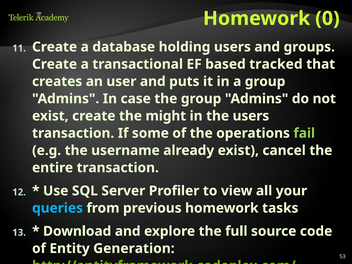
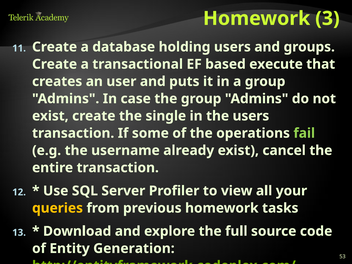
0: 0 -> 3 (327, 18)
tracked: tracked -> execute (276, 64)
might: might -> single (166, 116)
queries colour: light blue -> yellow (58, 208)
